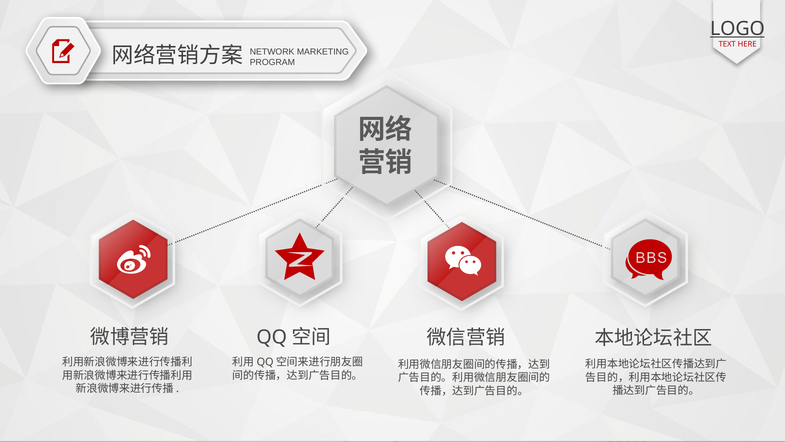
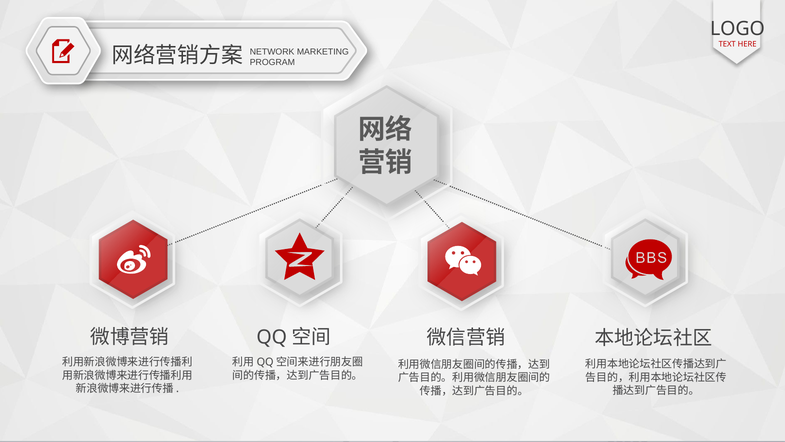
LOGO underline: present -> none (737, 29)
